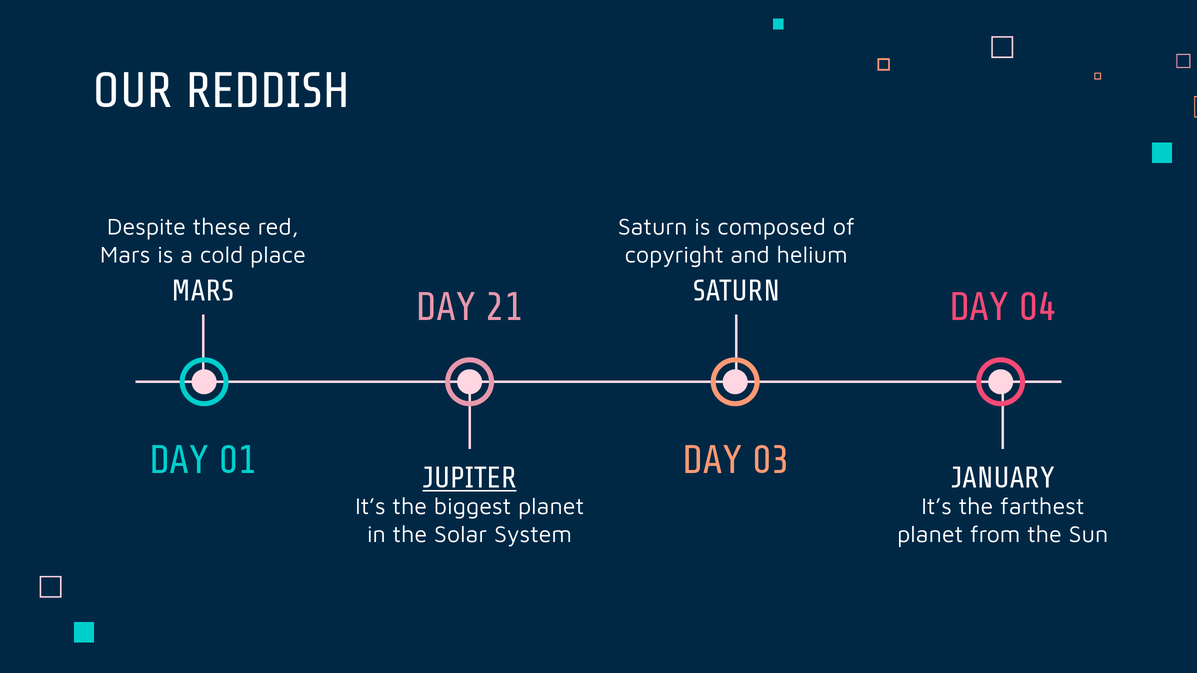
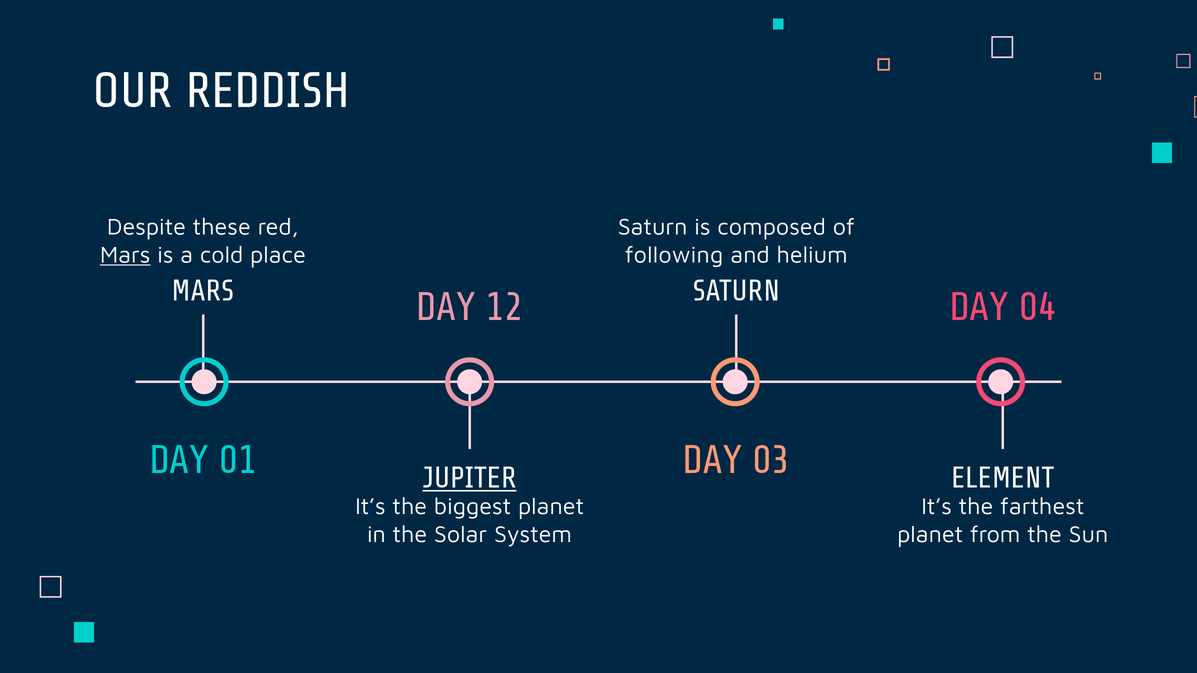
Mars underline: none -> present (125, 255)
copyright: copyright -> following (674, 255)
21: 21 -> 12 (505, 307)
JANUARY: JANUARY -> ELEMENT (1003, 478)
